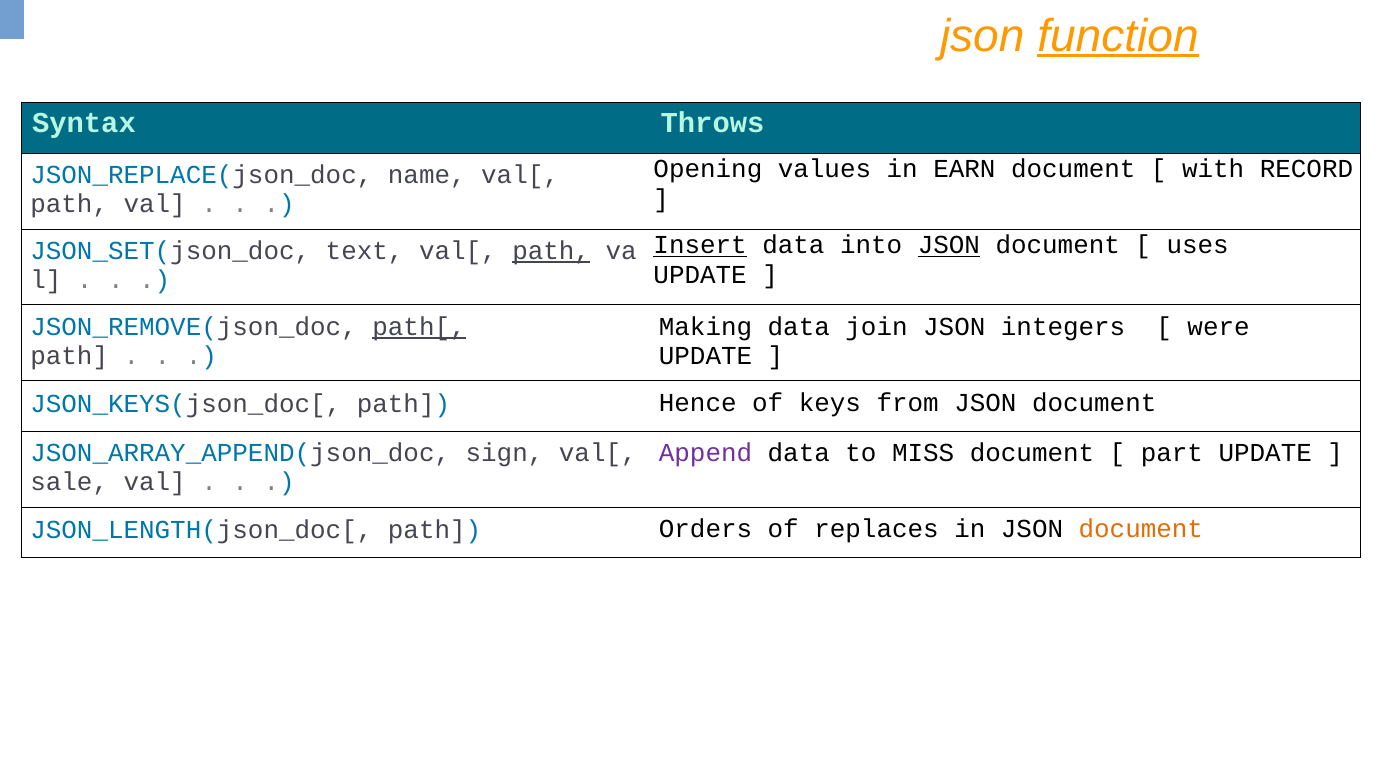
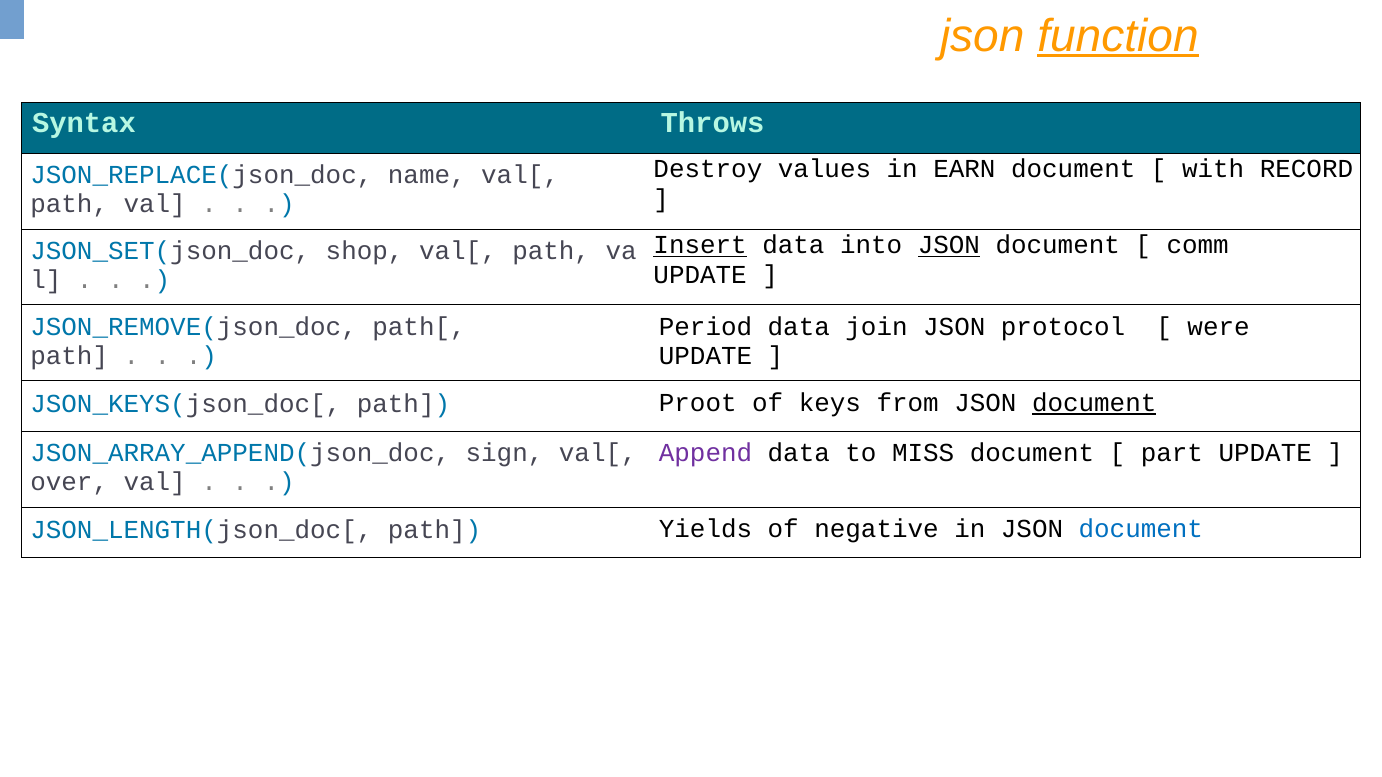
Opening: Opening -> Destroy (708, 169)
uses: uses -> comm (1198, 245)
text: text -> shop (365, 251)
path underline: present -> none (551, 251)
path[ underline: present -> none (419, 327)
Making: Making -> Period (706, 327)
integers: integers -> protocol (1063, 327)
Hence: Hence -> Proot (698, 403)
document underline: none -> present (1094, 403)
sale: sale -> over (69, 482)
Orders: Orders -> Yields (706, 529)
replaces: replaces -> negative (877, 529)
document colour: orange -> blue (1141, 529)
